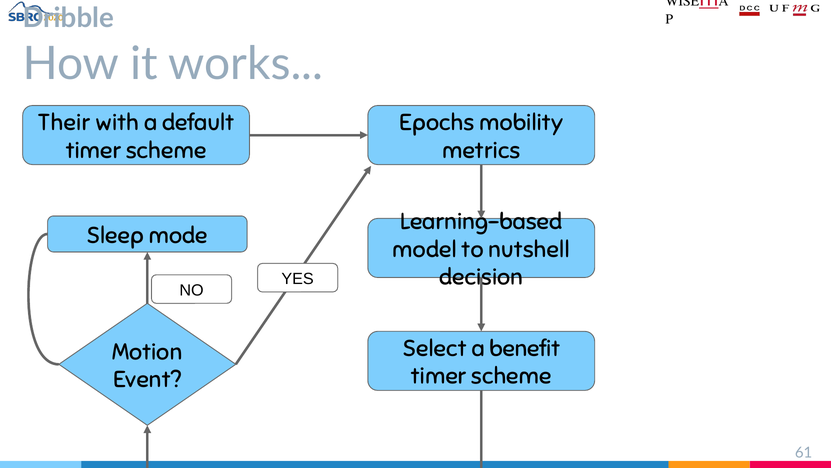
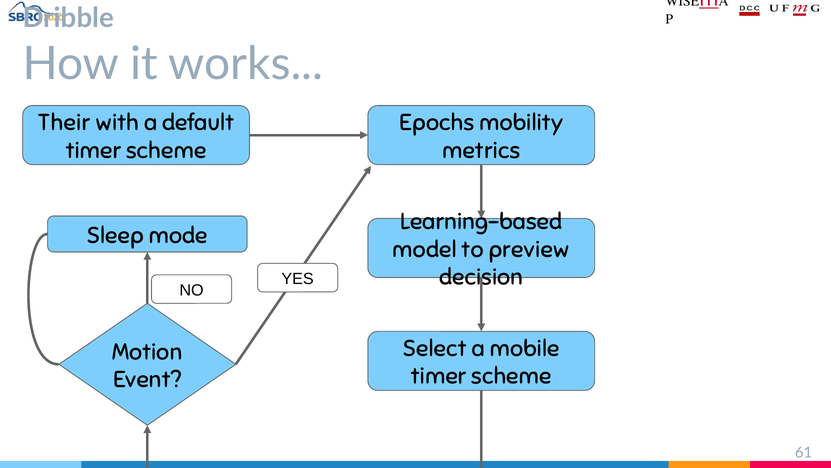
nutshell: nutshell -> preview (529, 249)
benefit: benefit -> mobile (525, 348)
